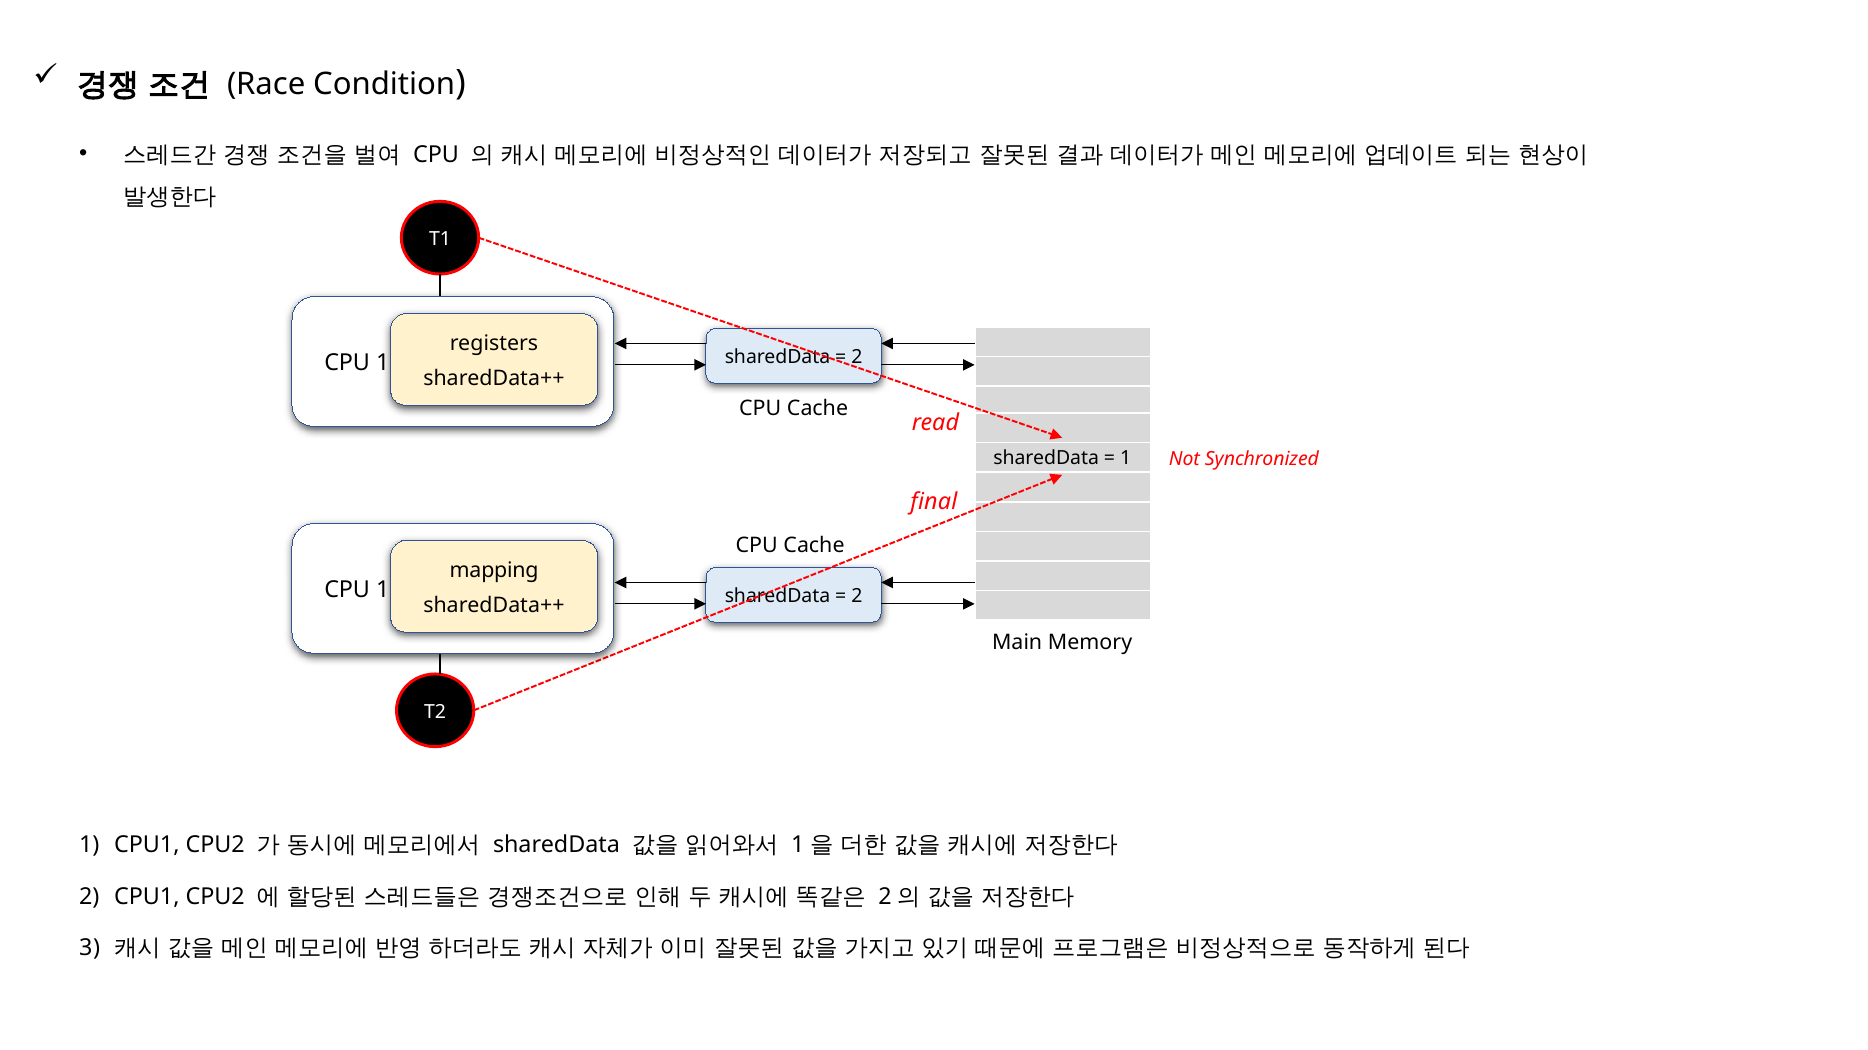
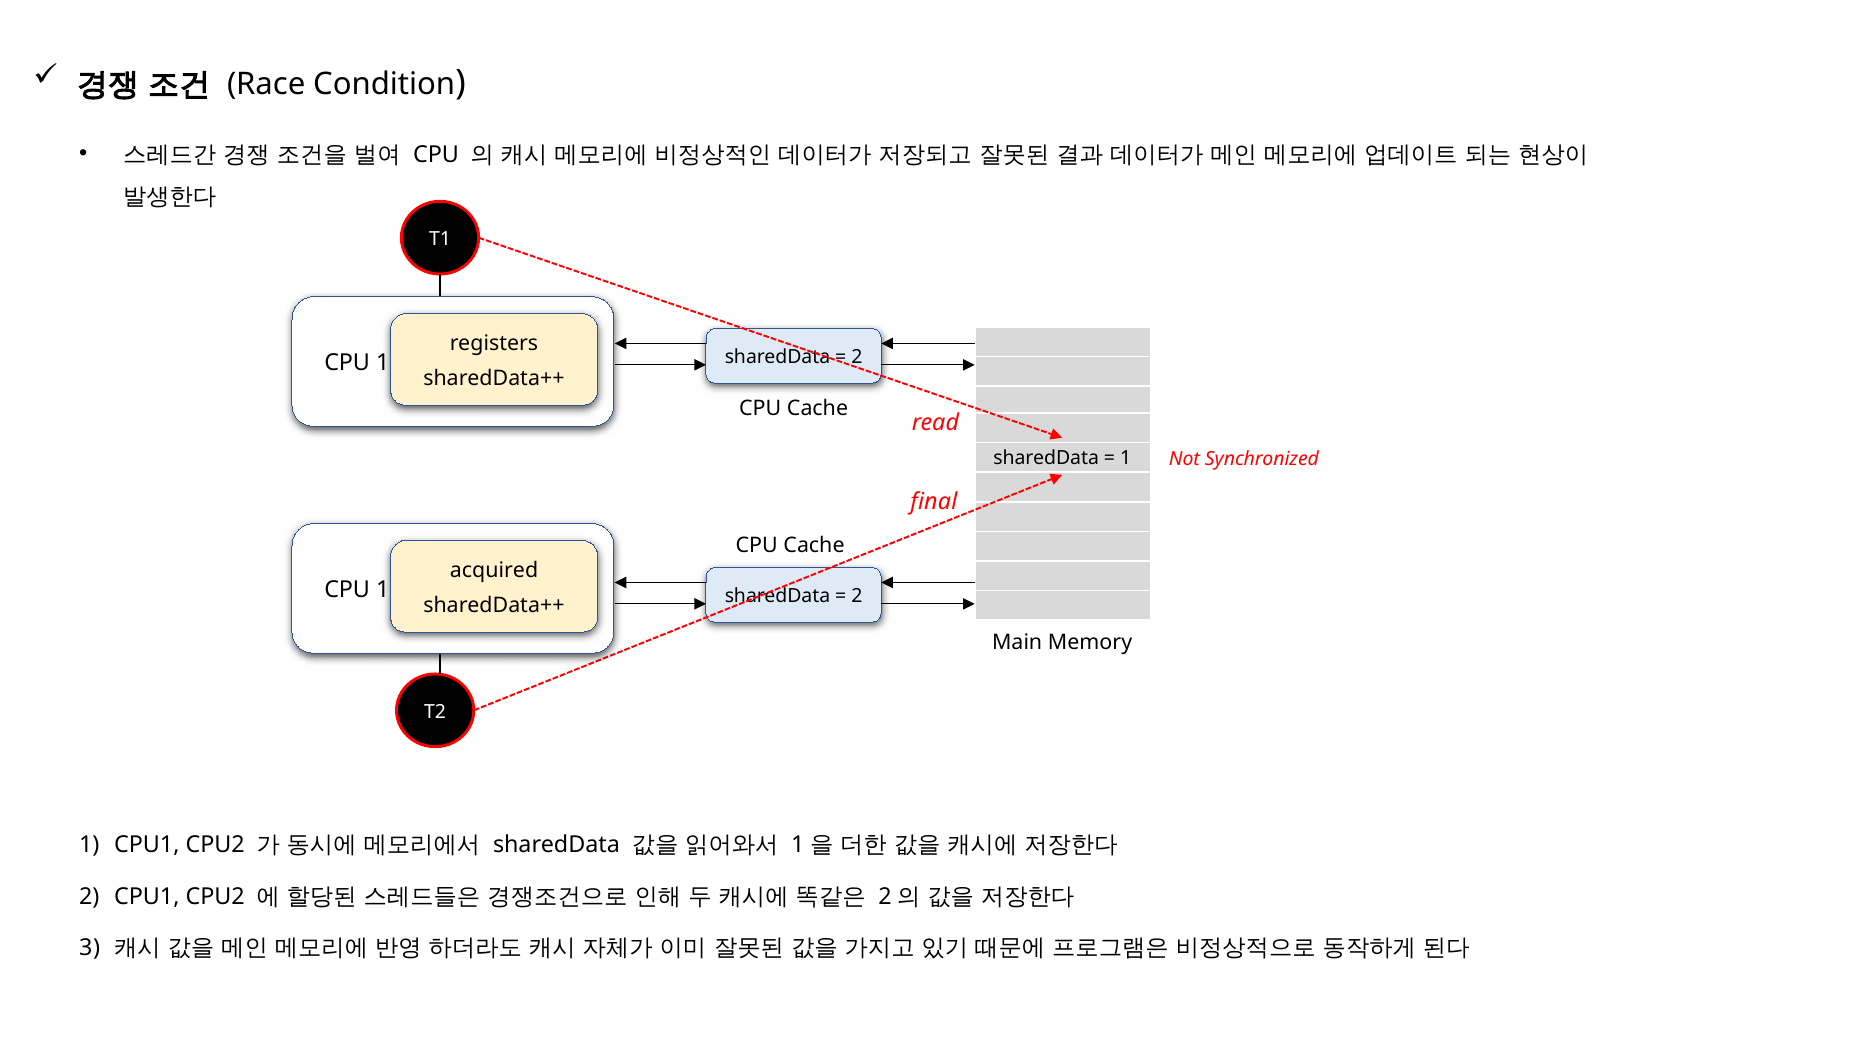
mapping: mapping -> acquired (494, 570)
